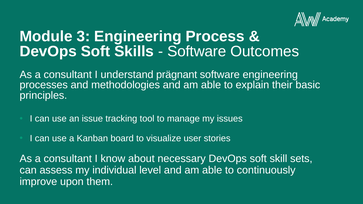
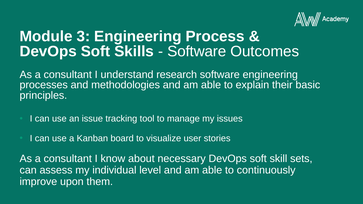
prägnant: prägnant -> research (177, 75)
